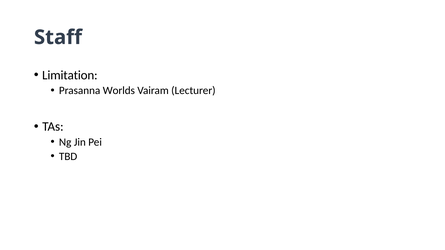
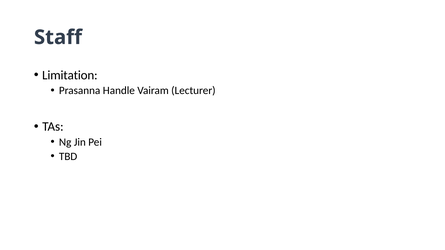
Worlds: Worlds -> Handle (119, 91)
